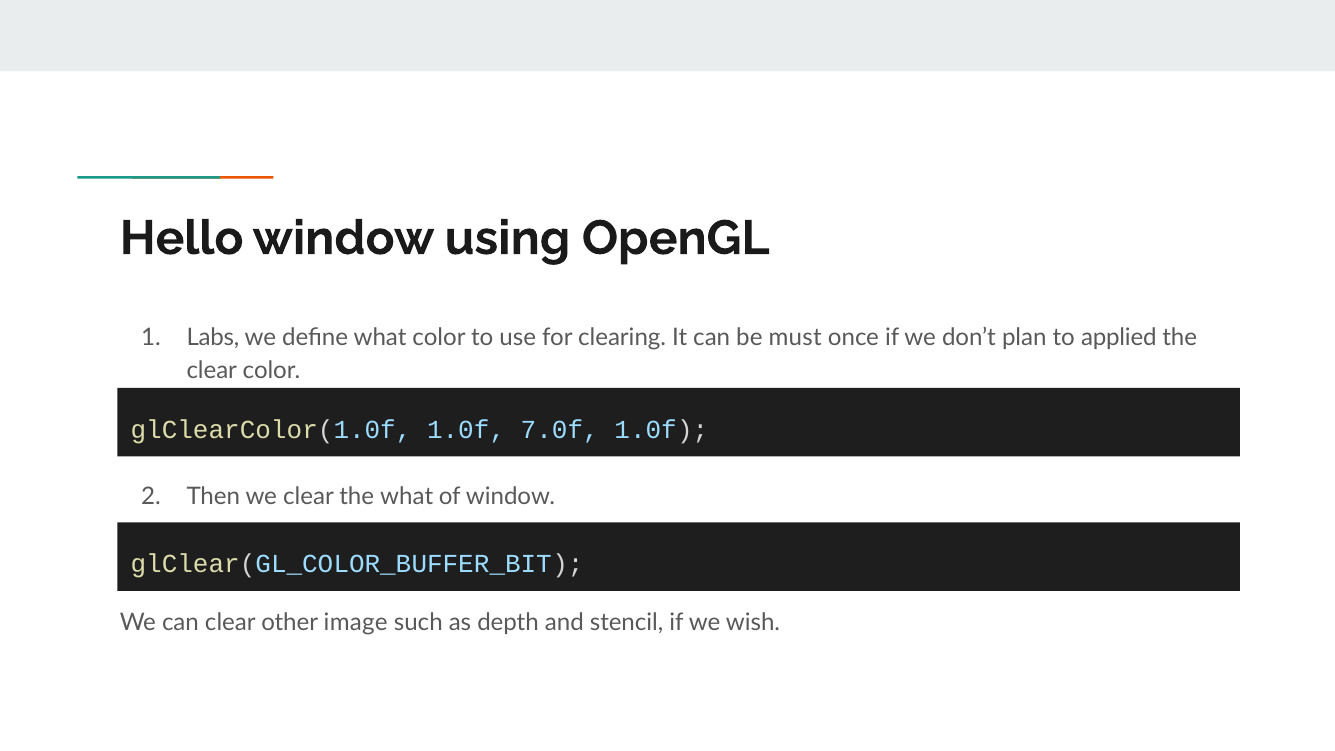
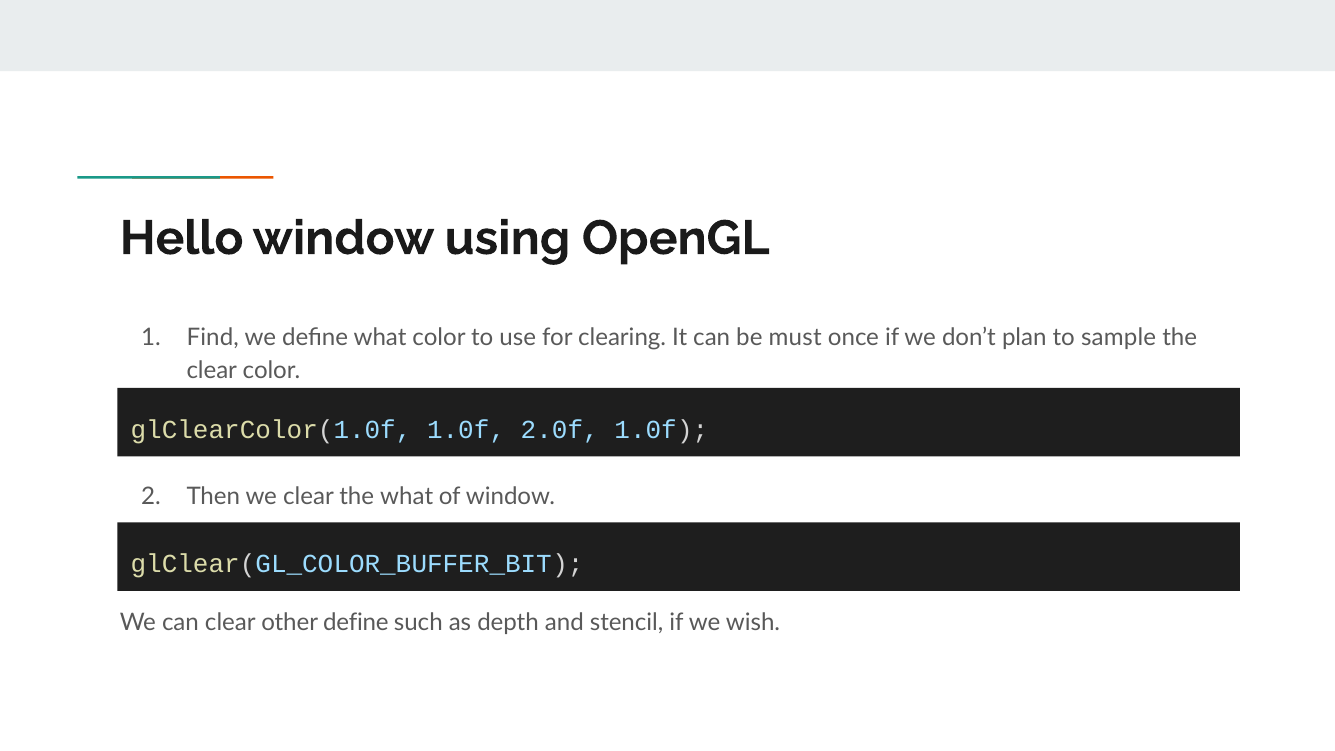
Labs: Labs -> Find (213, 337)
applied: applied -> sample (1119, 337)
7.0f: 7.0f -> 2.0f (560, 430)
other image: image -> define (356, 622)
